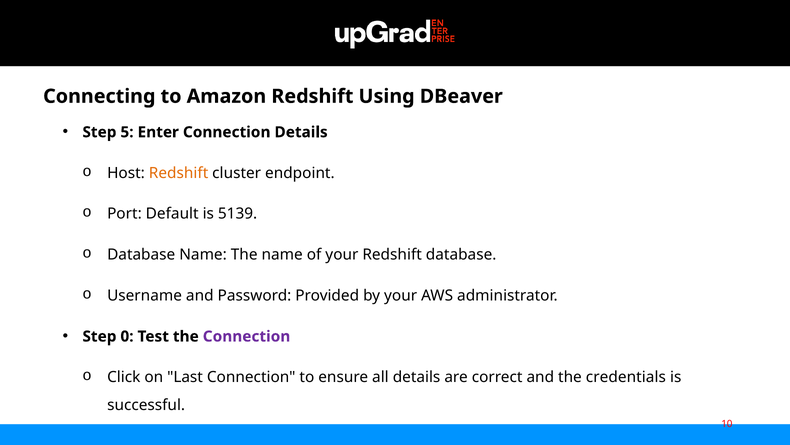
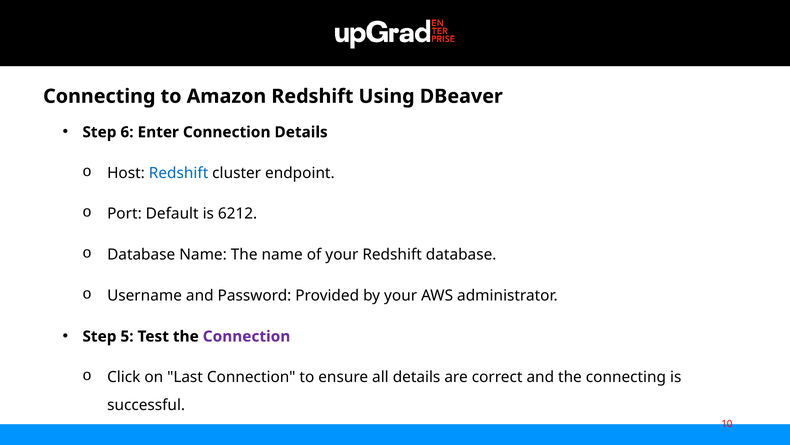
5: 5 -> 6 (127, 132)
Redshift colour: orange -> blue (179, 173)
5139: 5139 -> 6212 (238, 214)
0: 0 -> 5 (127, 336)
the credentials: credentials -> connecting (626, 377)
